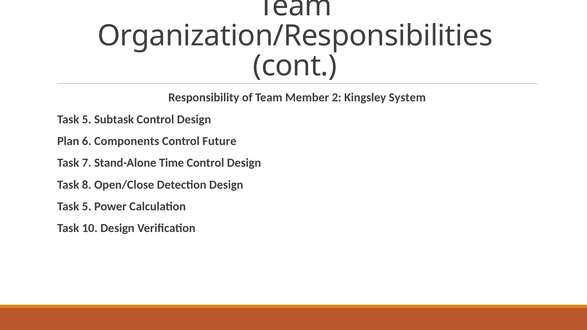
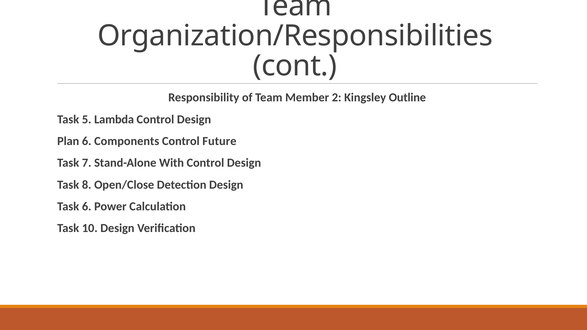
System: System -> Outline (407, 98)
Subtask: Subtask -> Lambda (114, 119)
Time: Time -> With (172, 163)
5: 5 -> 6 (87, 207)
